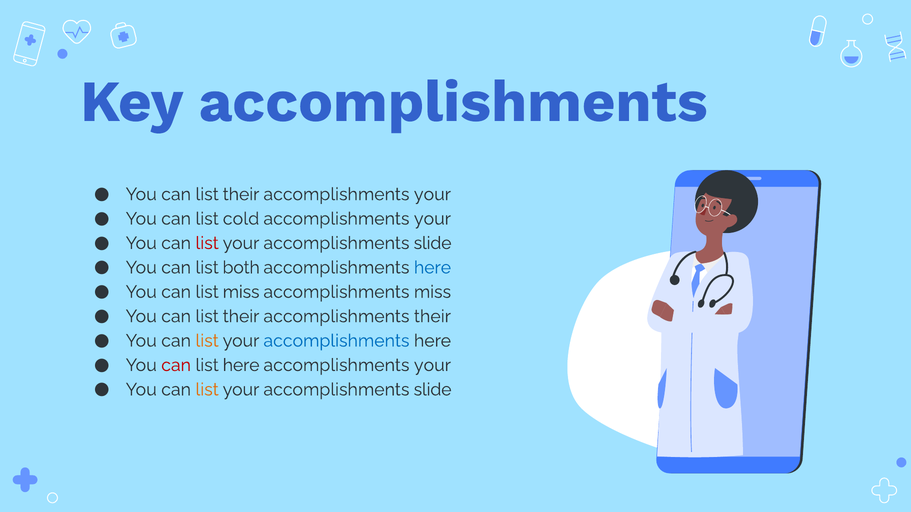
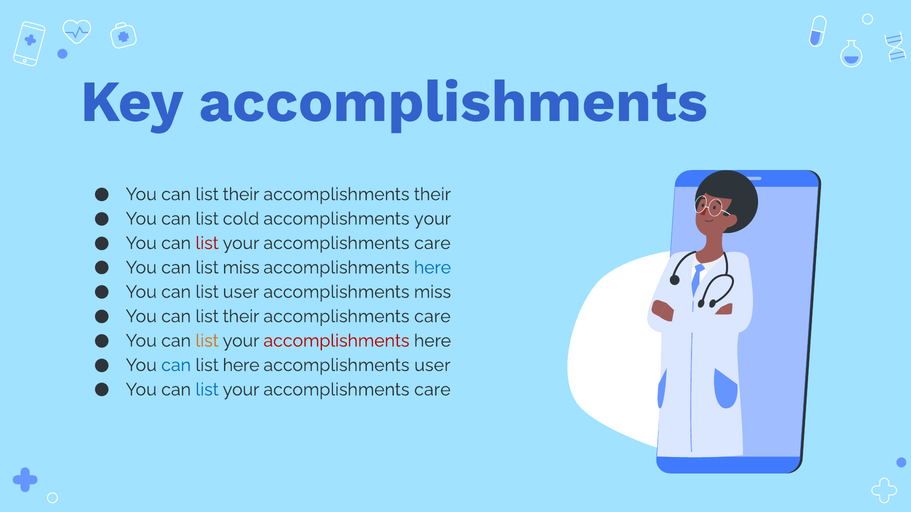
your: your -> their (432, 195)
slide: slide -> care (432, 243)
list both: both -> miss (241, 268)
list miss: miss -> user (241, 292)
their: their -> care (432, 317)
accomplishments colour: blue -> red (336, 341)
can colour: red -> blue (176, 365)
your: your -> user (432, 365)
list colour: orange -> blue (207, 390)
slide: slide -> care (432, 390)
